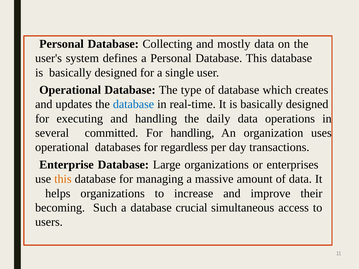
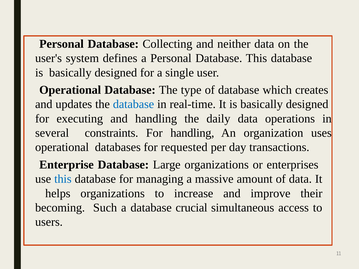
mostly: mostly -> neither (234, 44)
committed: committed -> constraints (111, 133)
regardless: regardless -> requested (184, 147)
this colour: orange -> blue (63, 179)
